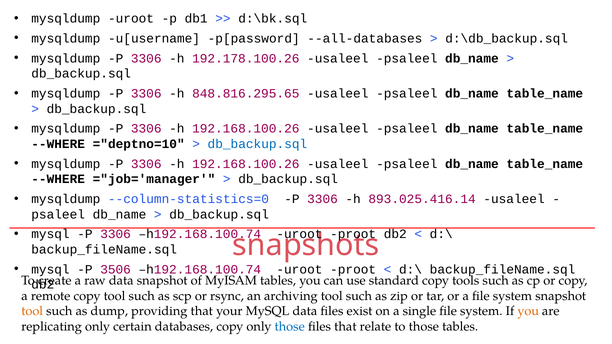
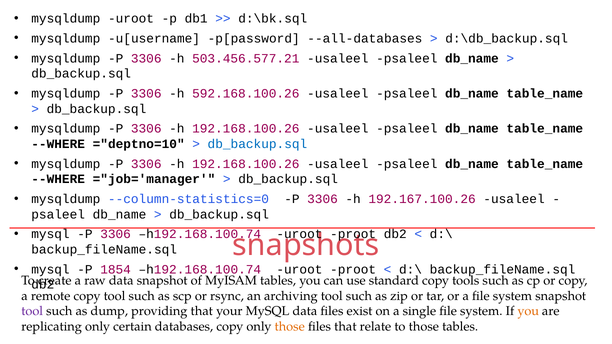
192.178.100.26: 192.178.100.26 -> 503.456.577.21 (246, 58)
848.816.295.65: 848.816.295.65 -> 592.168.100.26 (246, 94)
893.025.416.14: 893.025.416.14 -> 192.167.100.26 (422, 199)
3506: 3506 -> 1854 (116, 270)
tool colour: orange -> purple (32, 311)
those colour: blue -> orange (290, 327)
